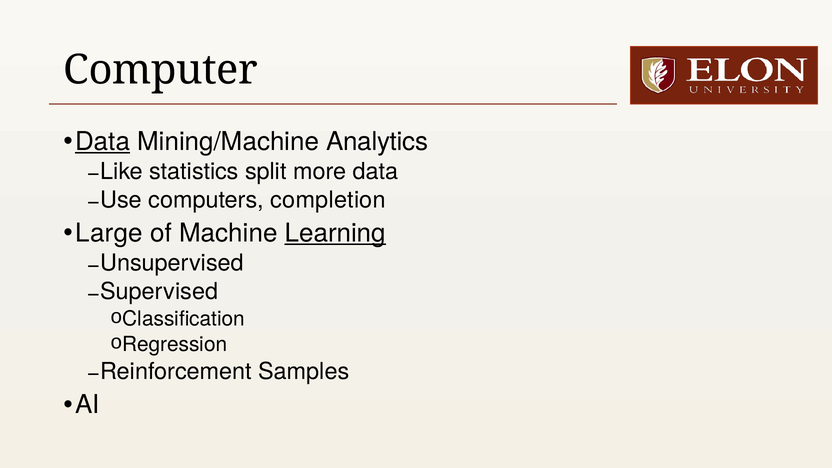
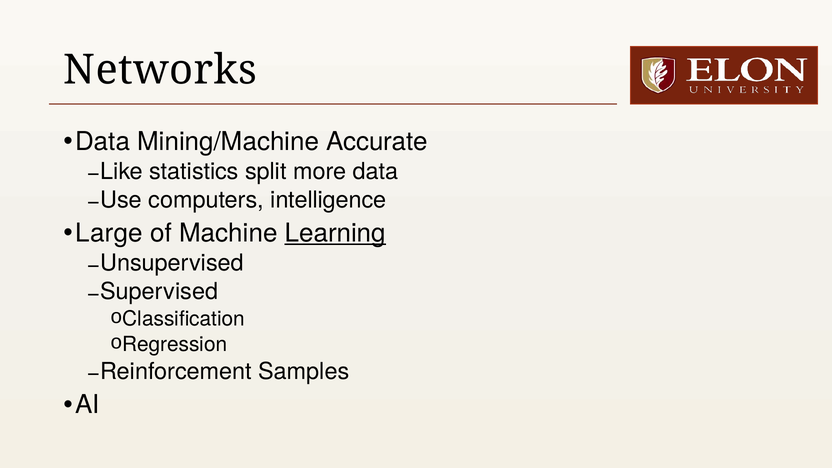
Computer: Computer -> Networks (160, 70)
Data underline: present -> none (103, 142)
Analytics: Analytics -> Accurate (377, 142)
completion: completion -> intelligence (328, 200)
